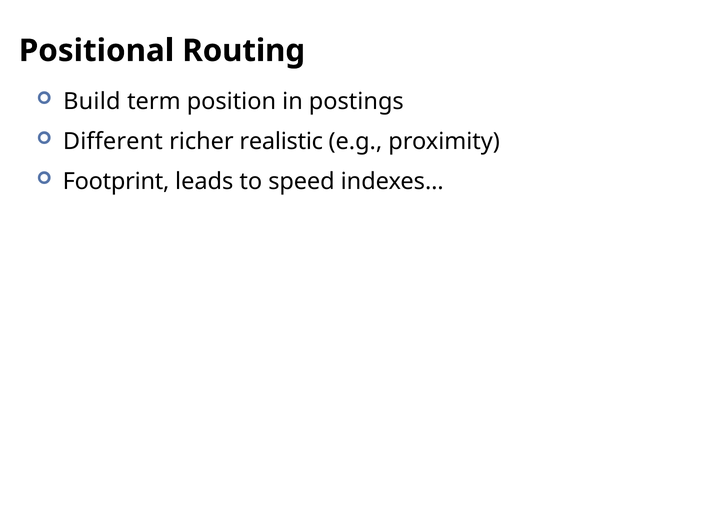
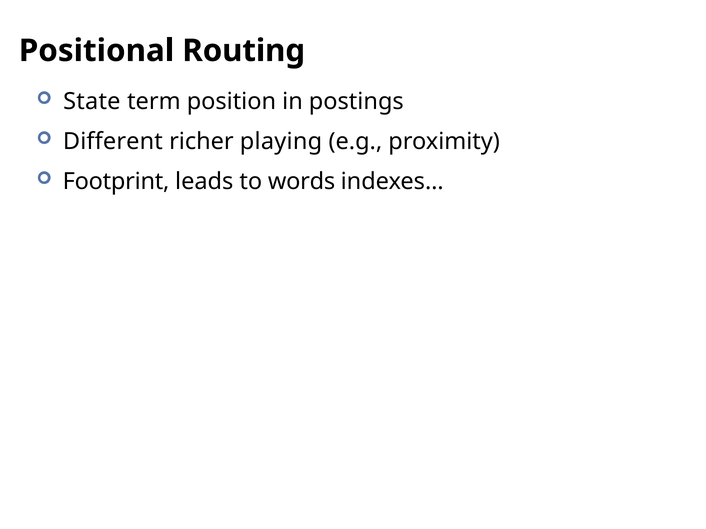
Build: Build -> State (92, 102)
realistic: realistic -> playing (281, 142)
speed: speed -> words (302, 182)
